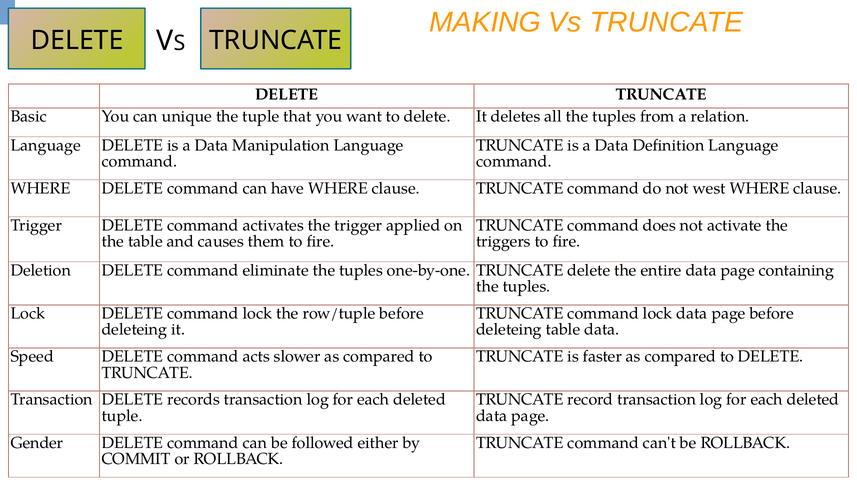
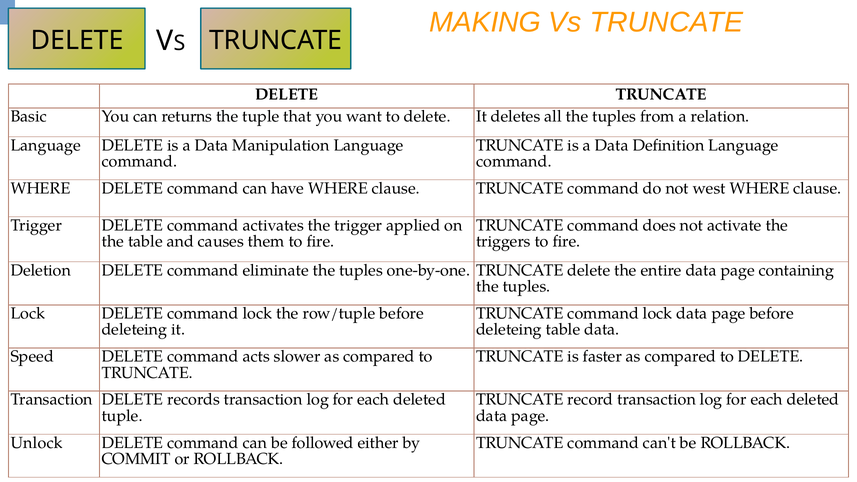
unique: unique -> returns (187, 117)
Gender: Gender -> Unlock (37, 443)
